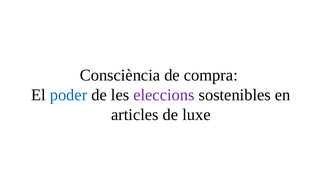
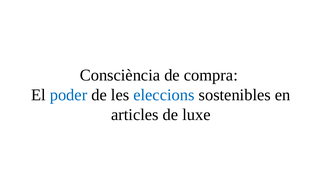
eleccions colour: purple -> blue (164, 95)
